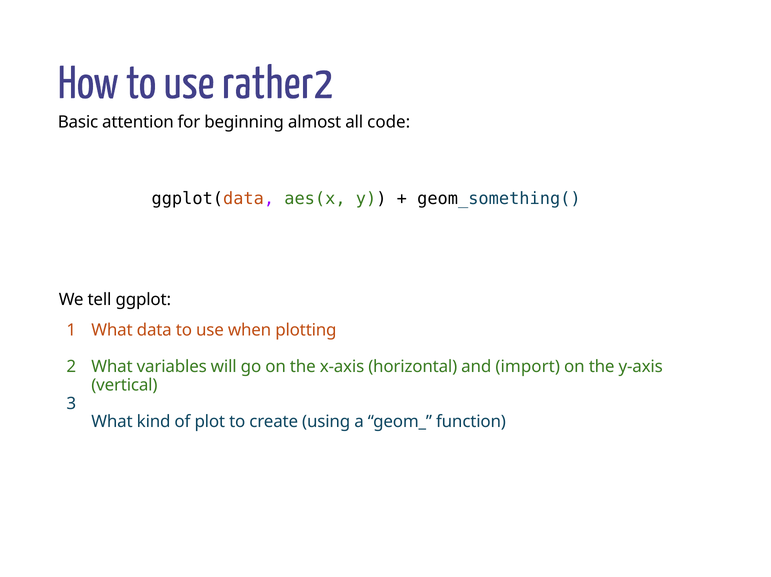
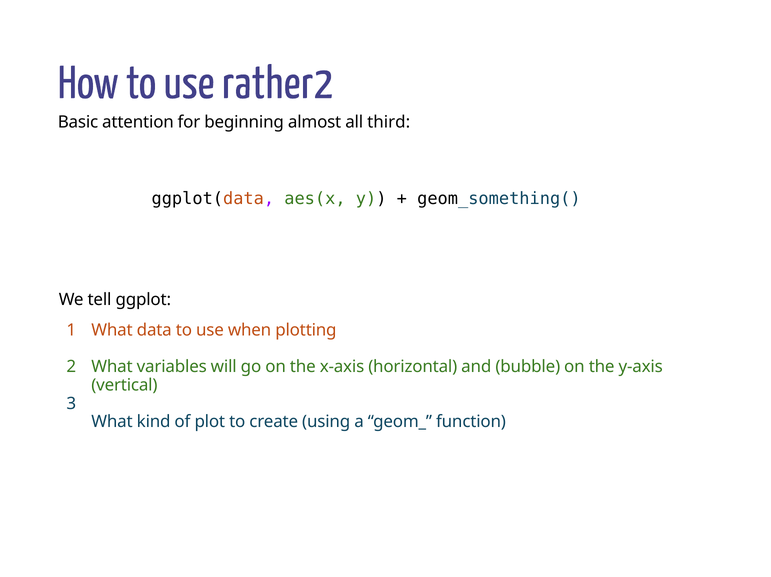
code: code -> third (389, 122)
import: import -> bubble (528, 367)
